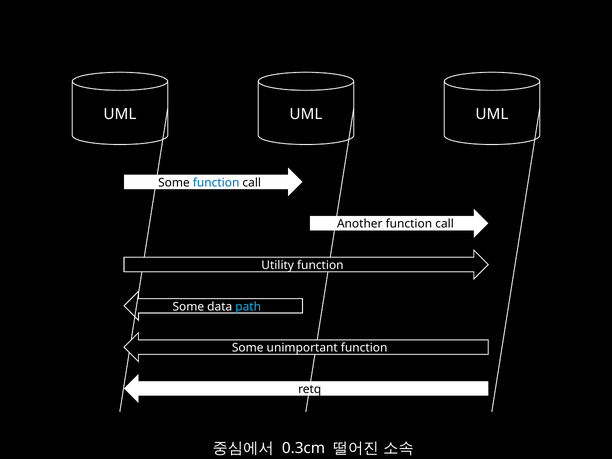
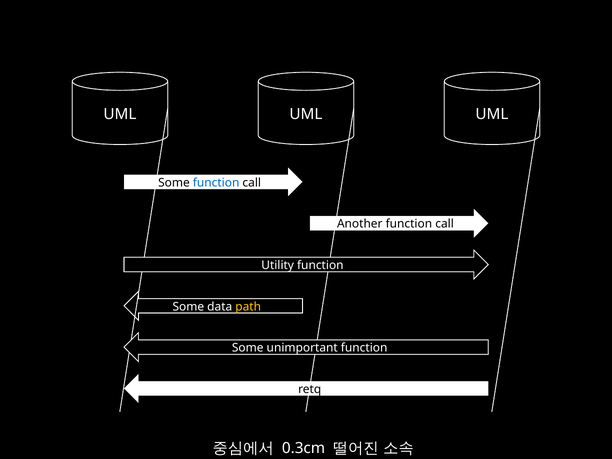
path colour: light blue -> yellow (248, 307)
